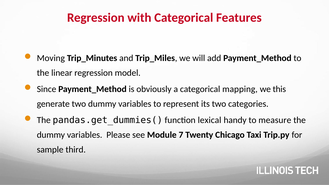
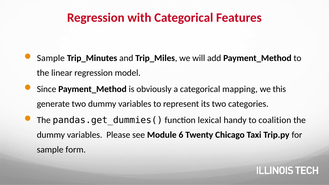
Moving: Moving -> Sample (51, 58)
measure: measure -> coalition (275, 120)
7: 7 -> 6 (181, 135)
third: third -> form (76, 150)
